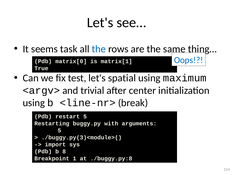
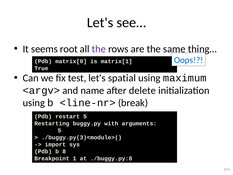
task: task -> root (69, 49)
the colour: blue -> purple (99, 49)
trivial: trivial -> name (92, 90)
center: center -> delete (142, 90)
